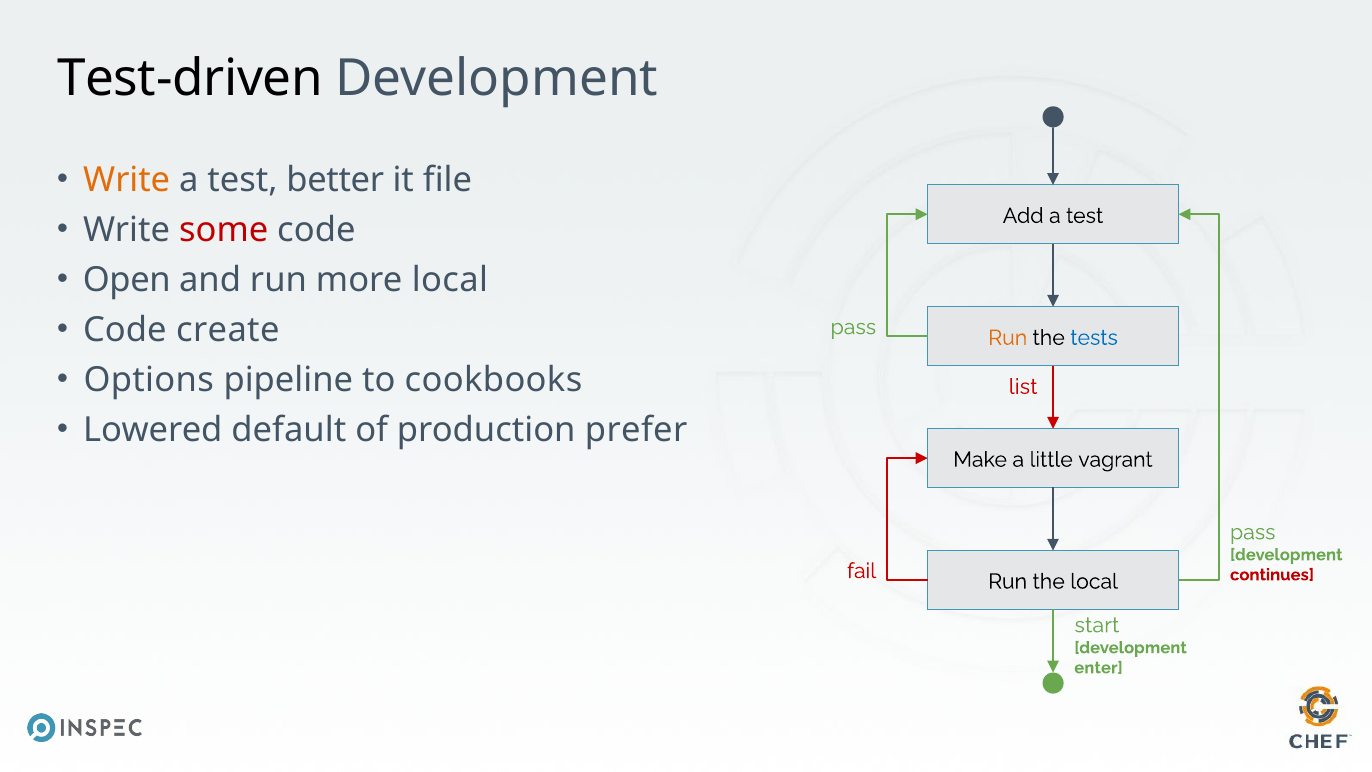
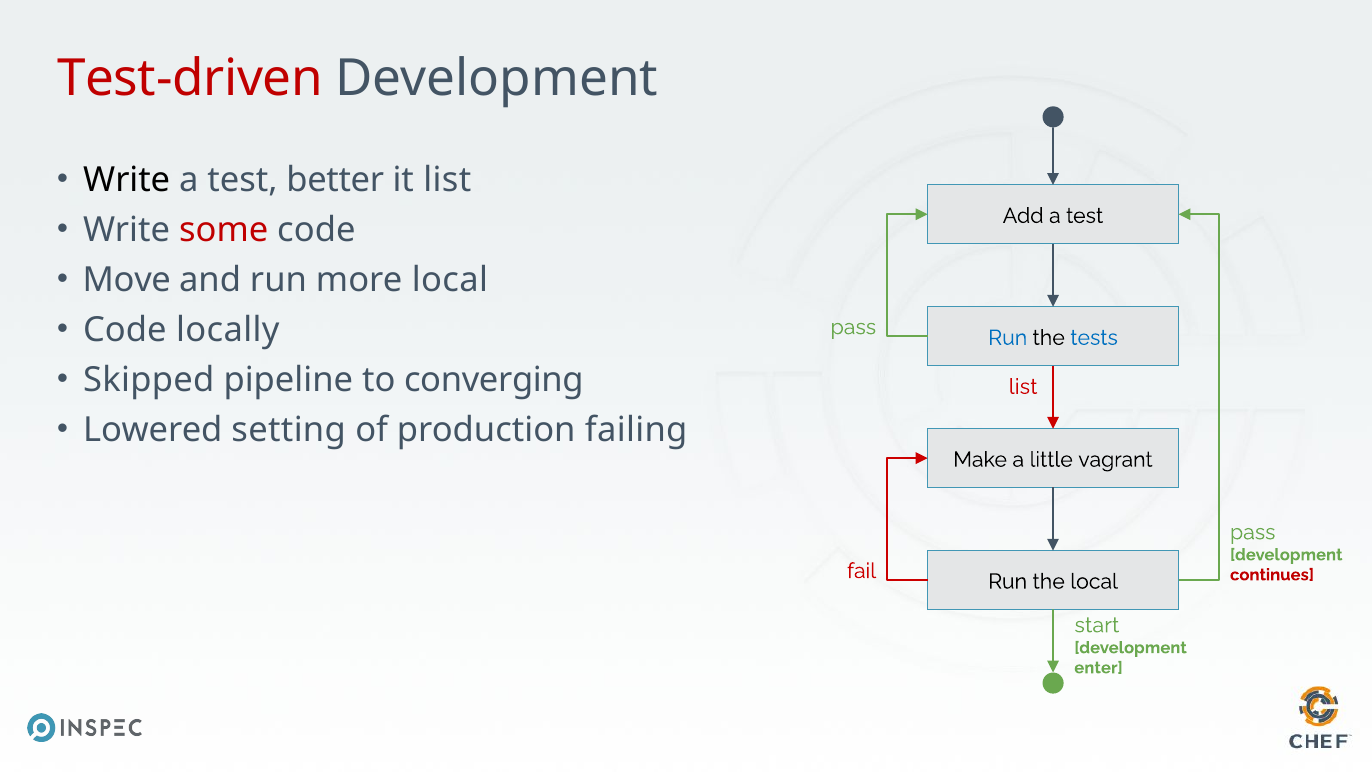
Test-driven colour: black -> red (190, 79)
Write colour: orange -> black (127, 180)
it file: file -> list (447, 180)
Open: Open -> Move (127, 280)
create: create -> locally (228, 330)
Run colour: orange -> blue (1008, 338)
Options: Options -> Skipped (149, 380)
cookbooks: cookbooks -> converging (494, 380)
default: default -> setting (289, 430)
prefer: prefer -> failing (636, 430)
